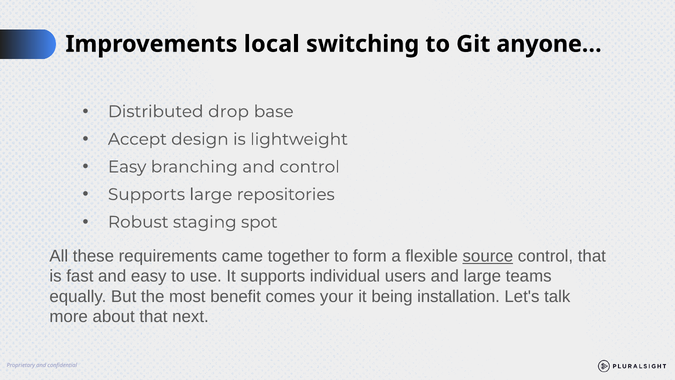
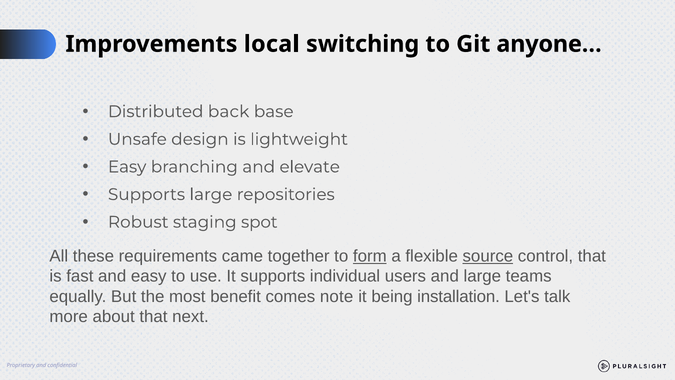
drop: drop -> back (229, 111)
Accept: Accept -> Unsafe (137, 139)
and control: control -> elevate (310, 167)
form underline: none -> present (370, 256)
your: your -> note (337, 296)
